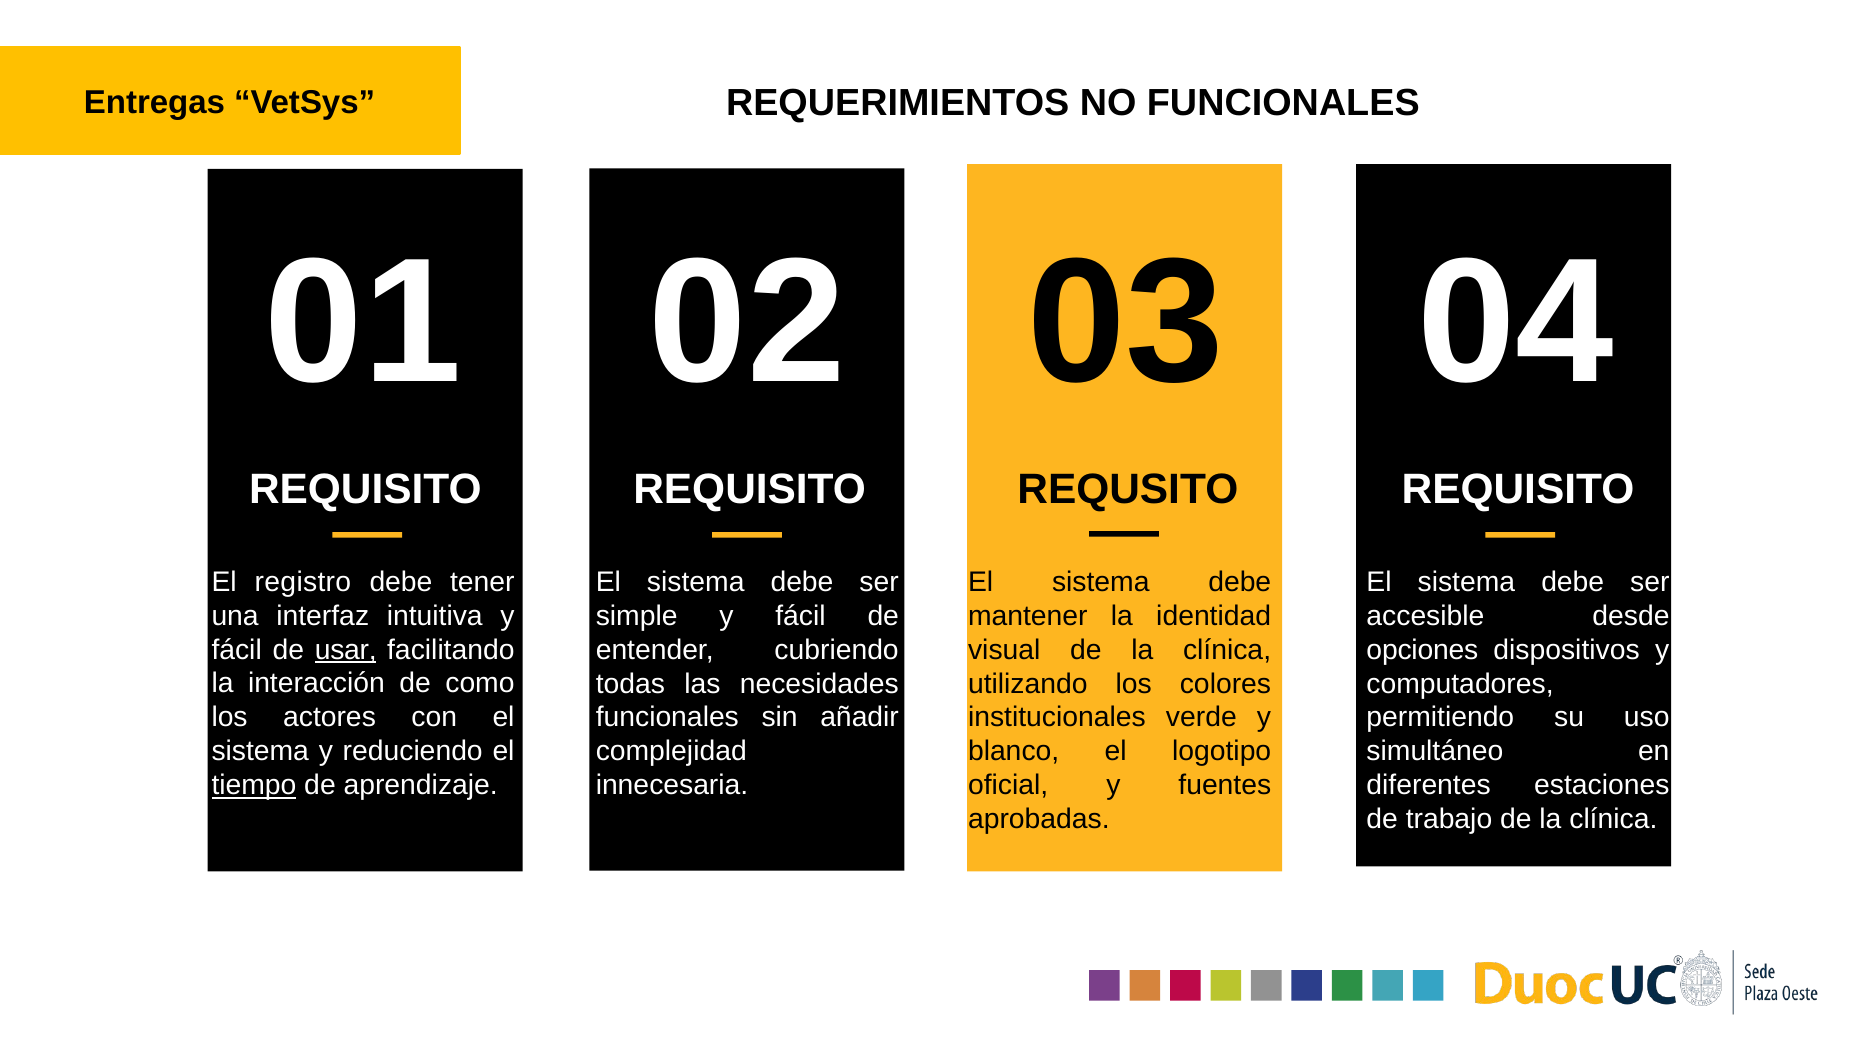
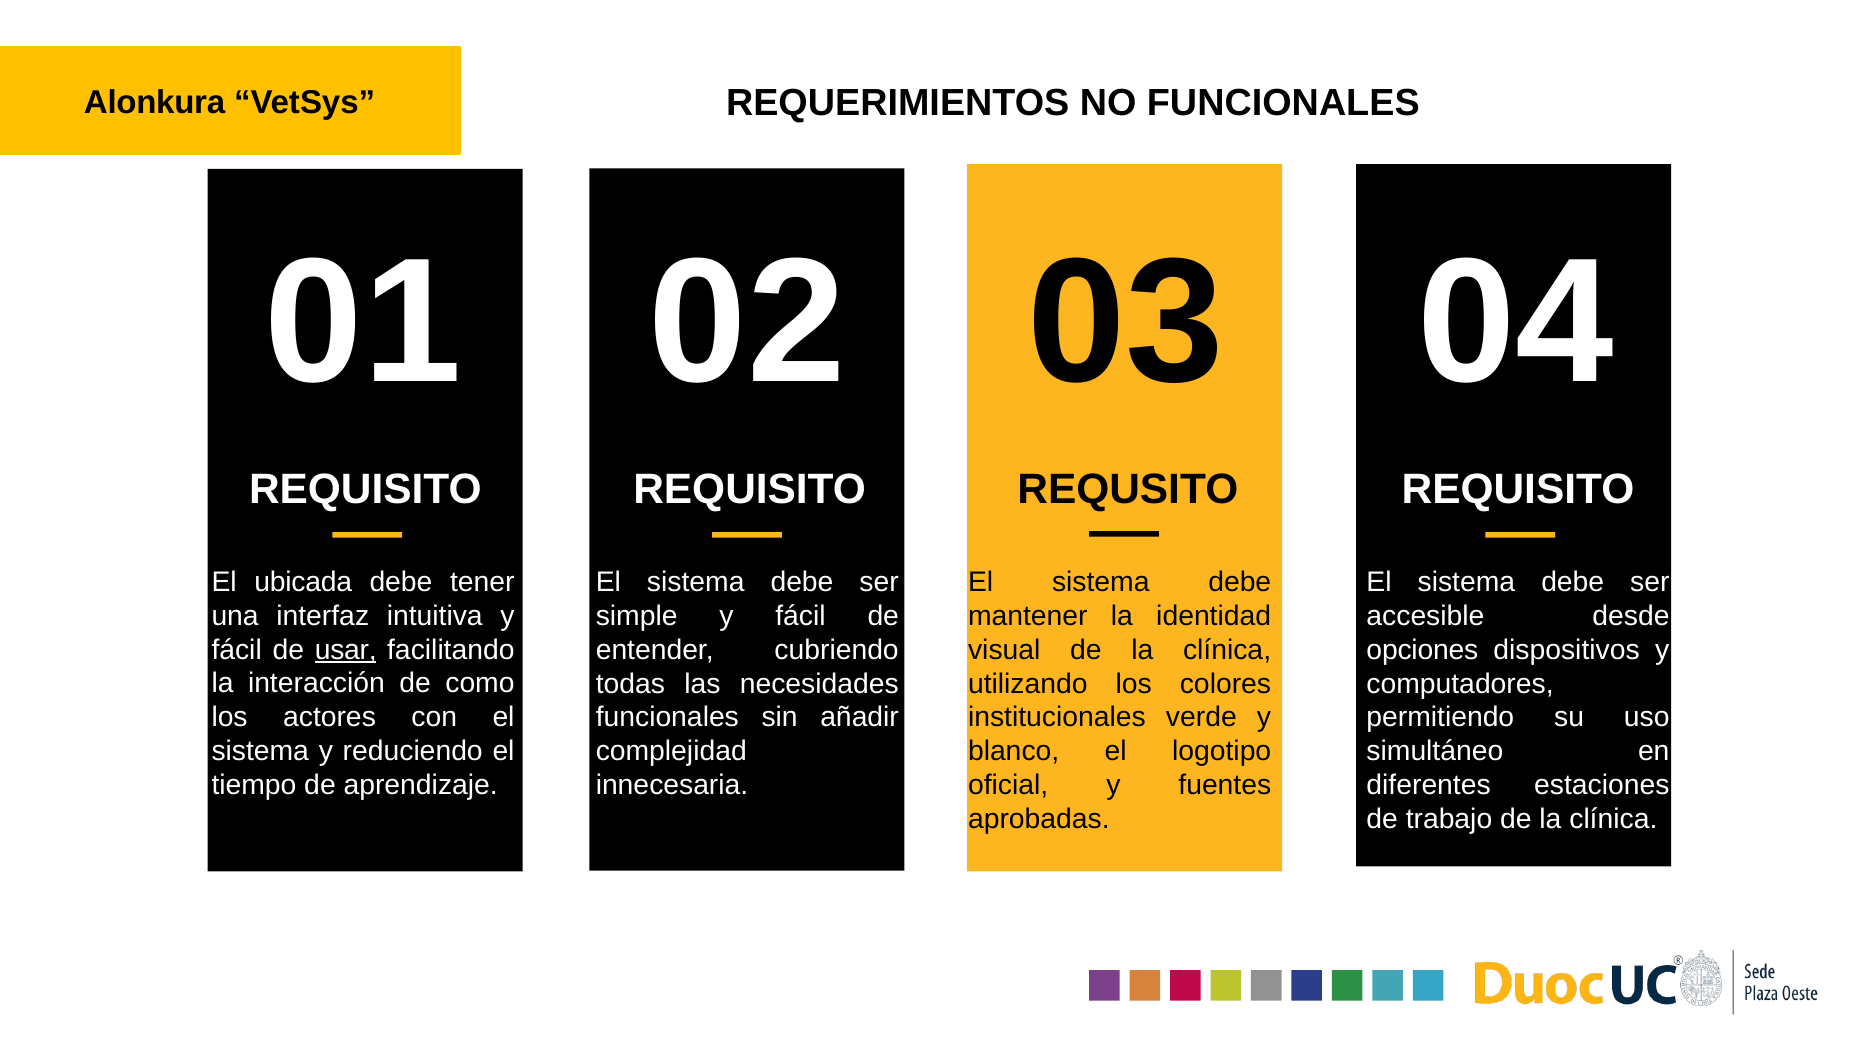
Entregas: Entregas -> Alonkura (155, 103)
registro: registro -> ubicada (303, 582)
tiempo underline: present -> none (254, 786)
